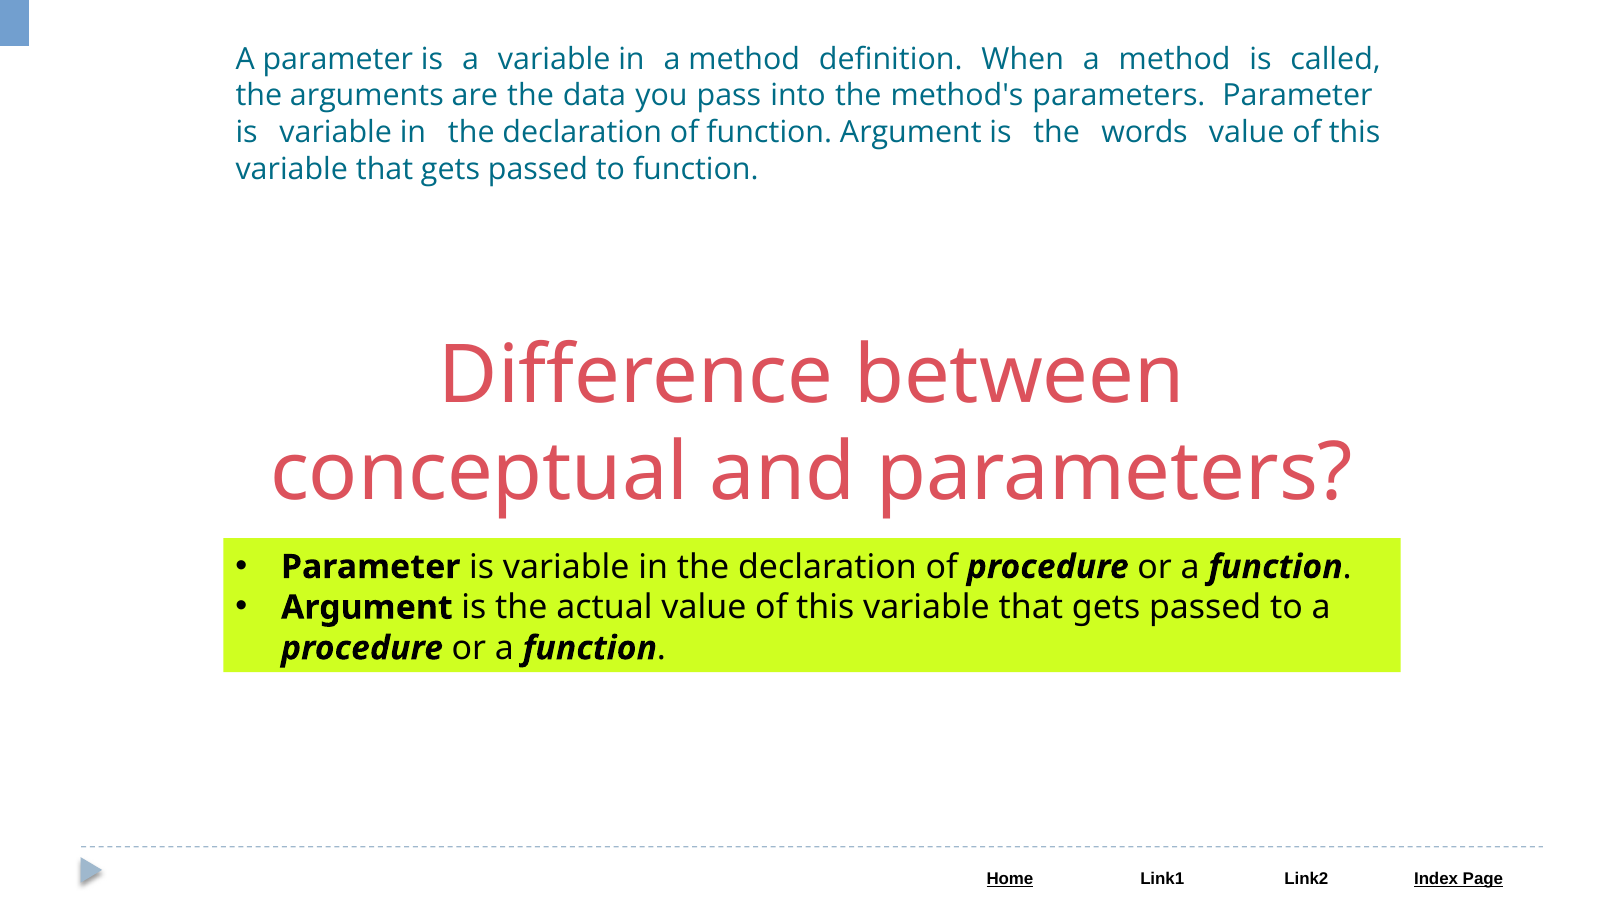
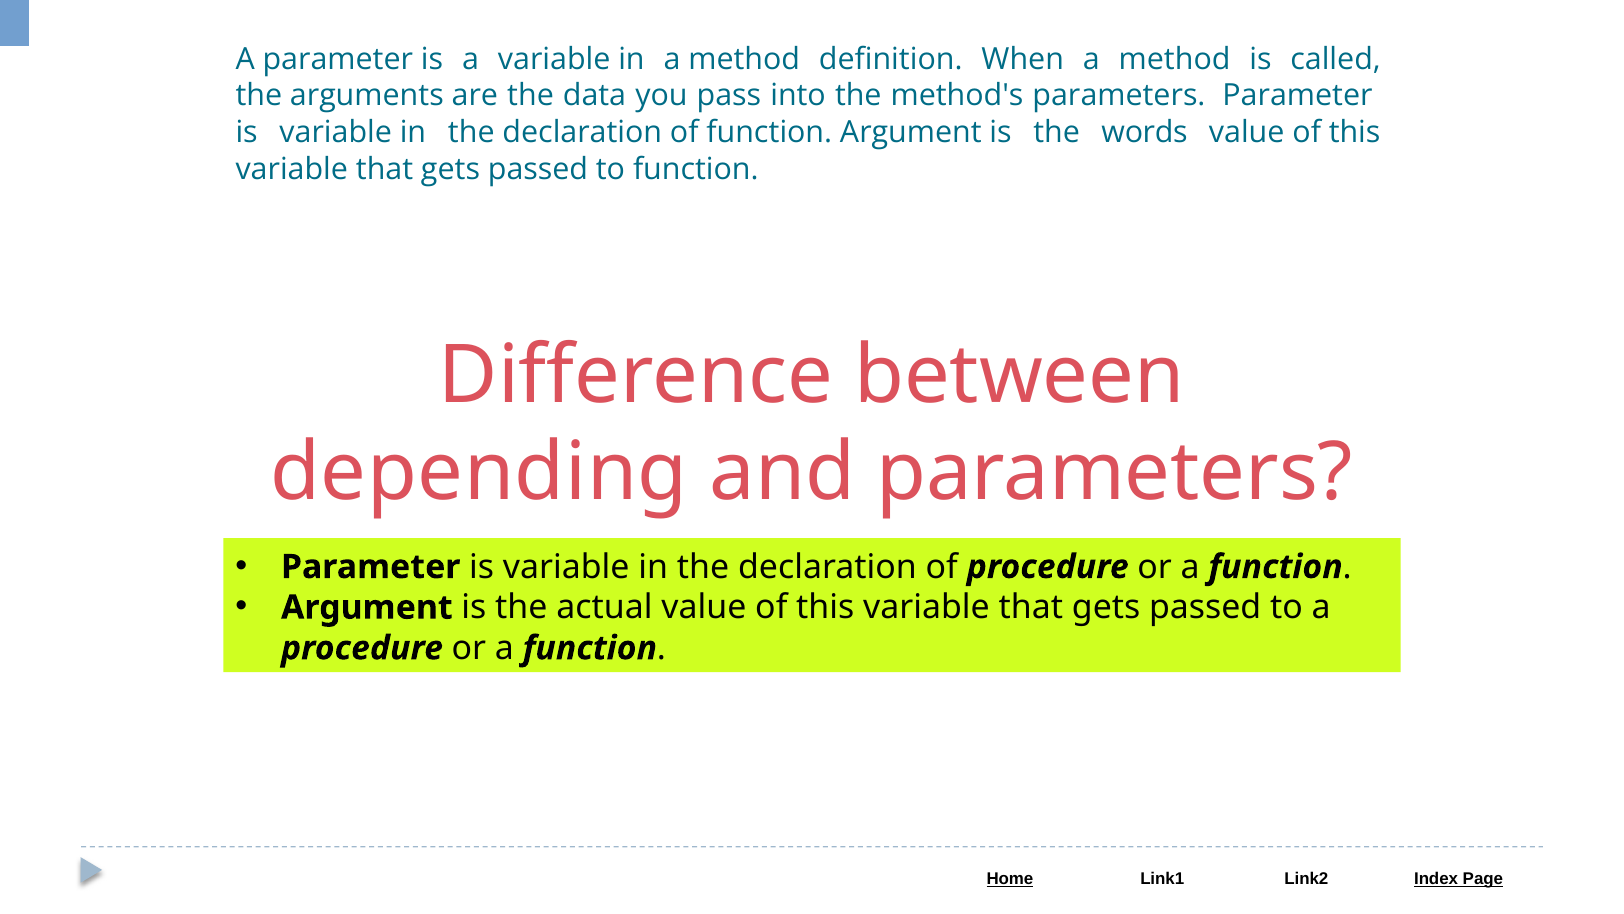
conceptual: conceptual -> depending (479, 472)
